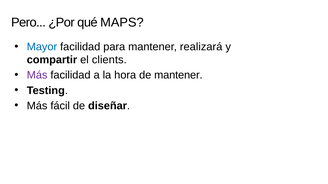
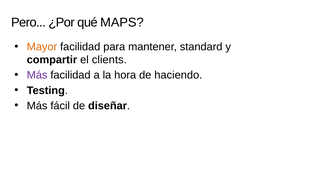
Mayor colour: blue -> orange (42, 47)
realizará: realizará -> standard (201, 47)
de mantener: mantener -> haciendo (178, 75)
